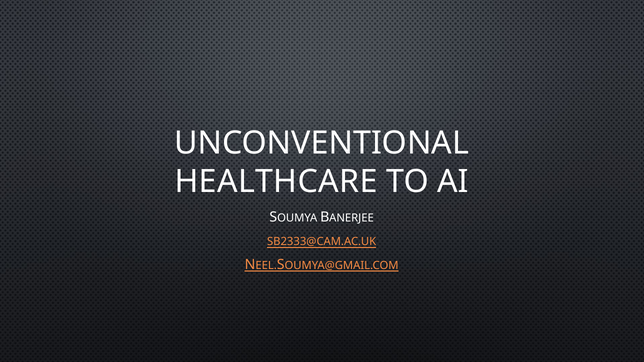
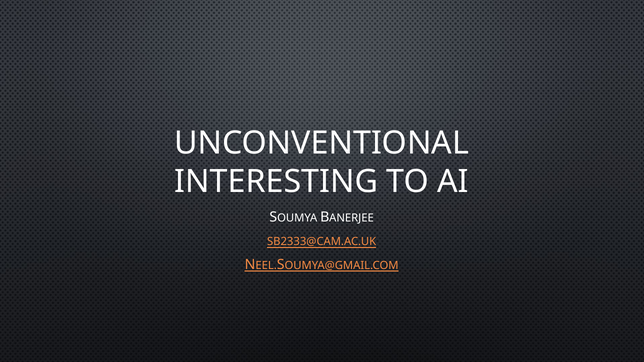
HEALTHCARE: HEALTHCARE -> INTERESTING (276, 182)
